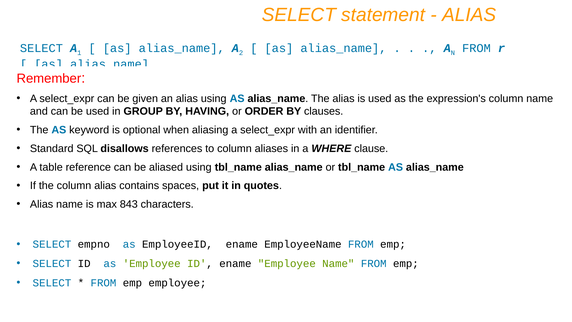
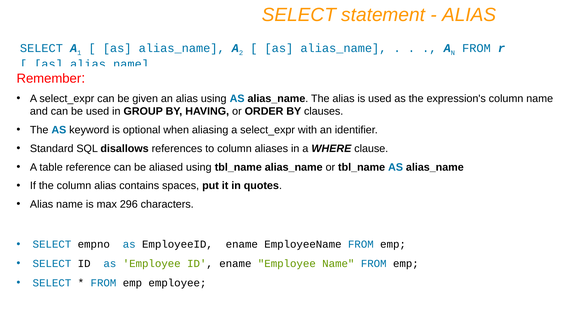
843: 843 -> 296 (129, 204)
